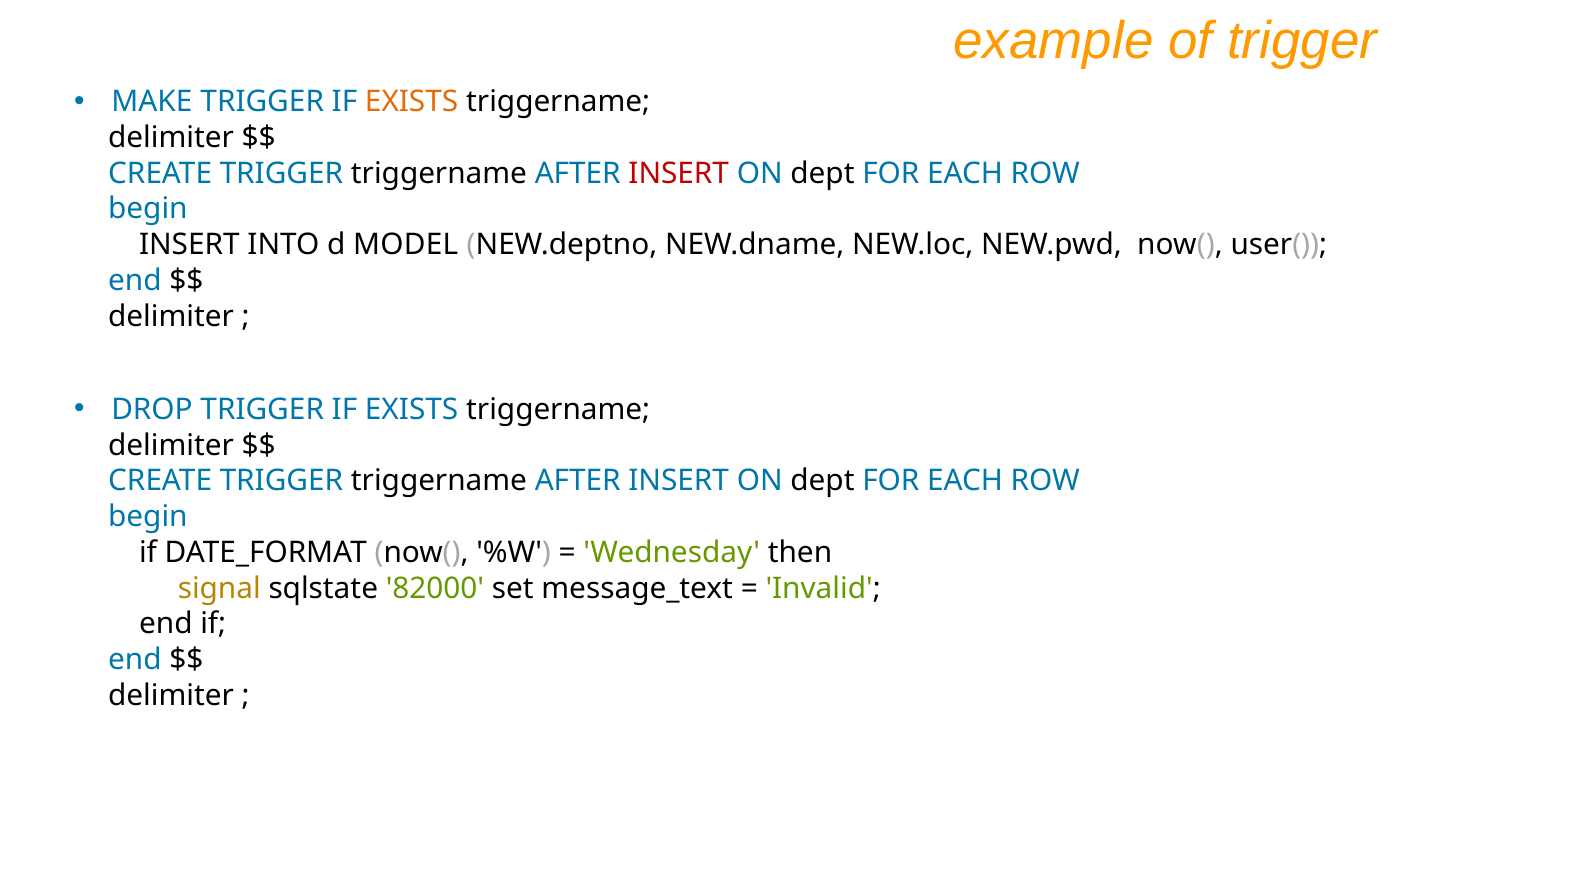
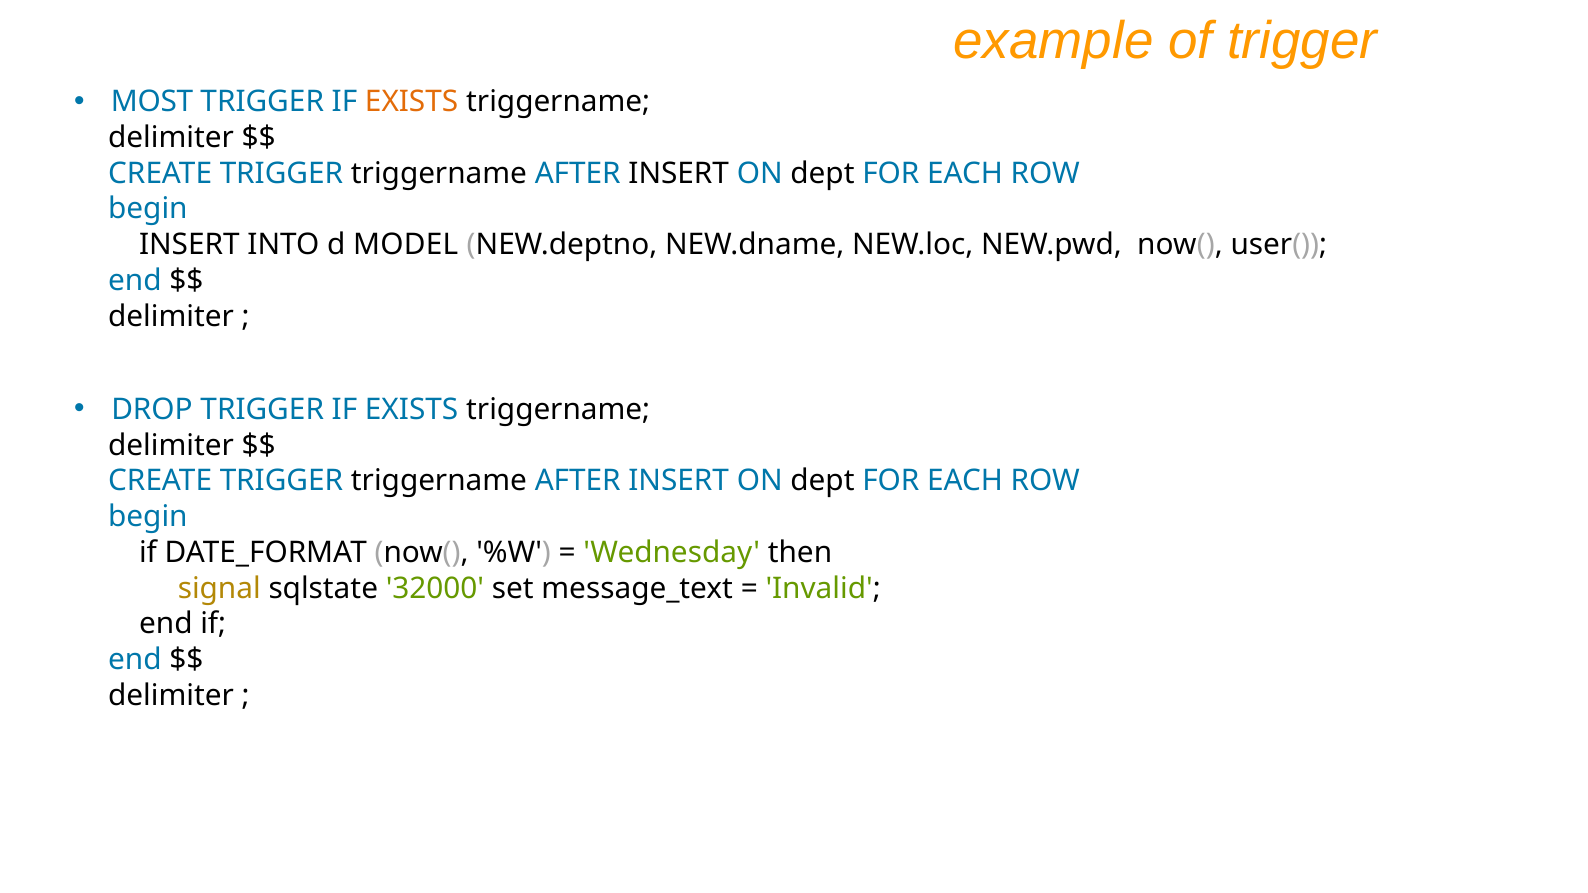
MAKE: MAKE -> MOST (152, 102)
INSERT colour: red -> black (679, 173)
82000: 82000 -> 32000 (435, 588)
